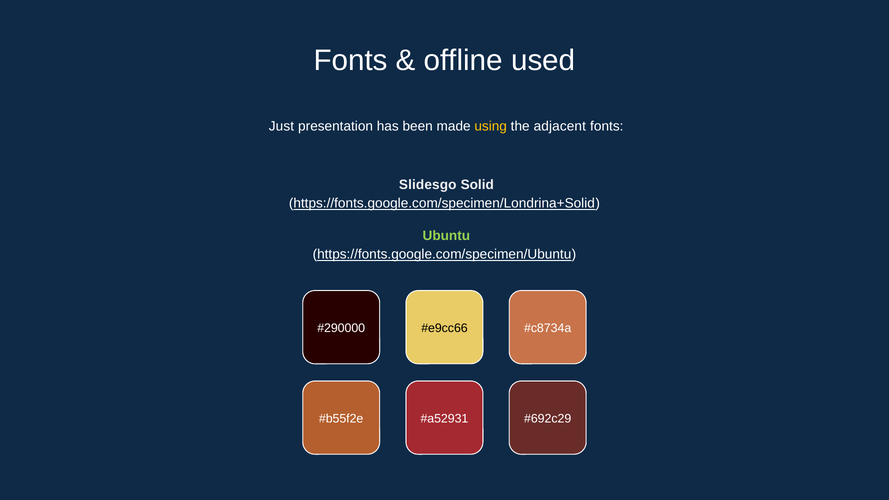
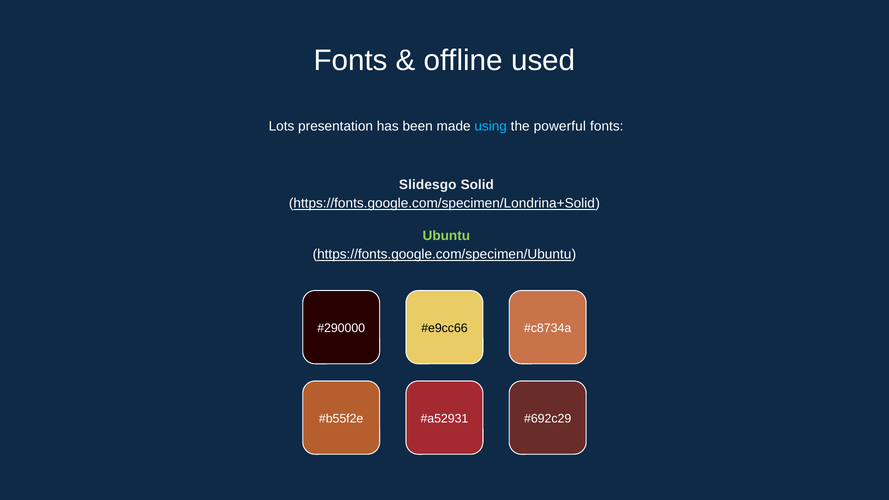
Just: Just -> Lots (282, 126)
using colour: yellow -> light blue (491, 126)
adjacent: adjacent -> powerful (560, 126)
